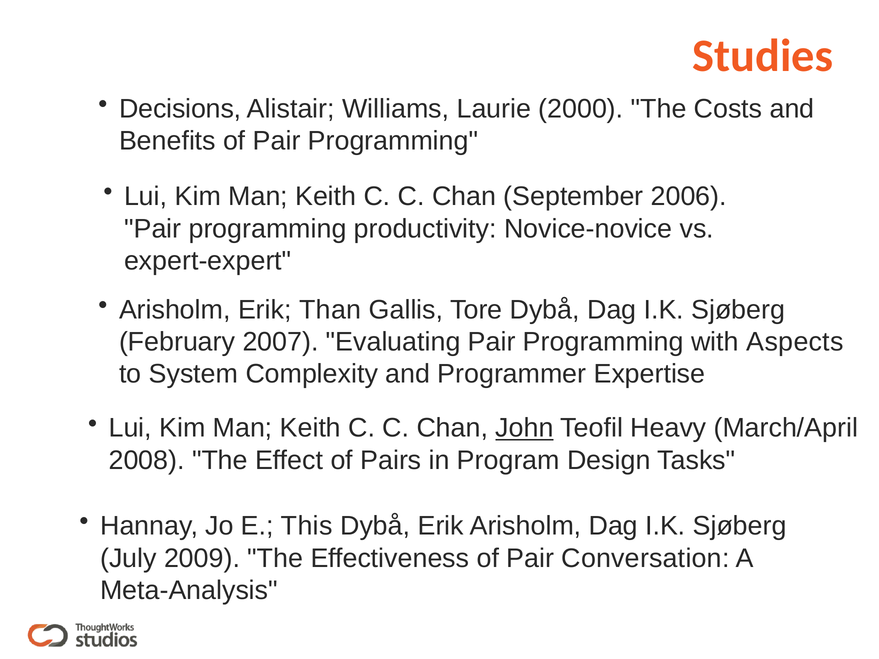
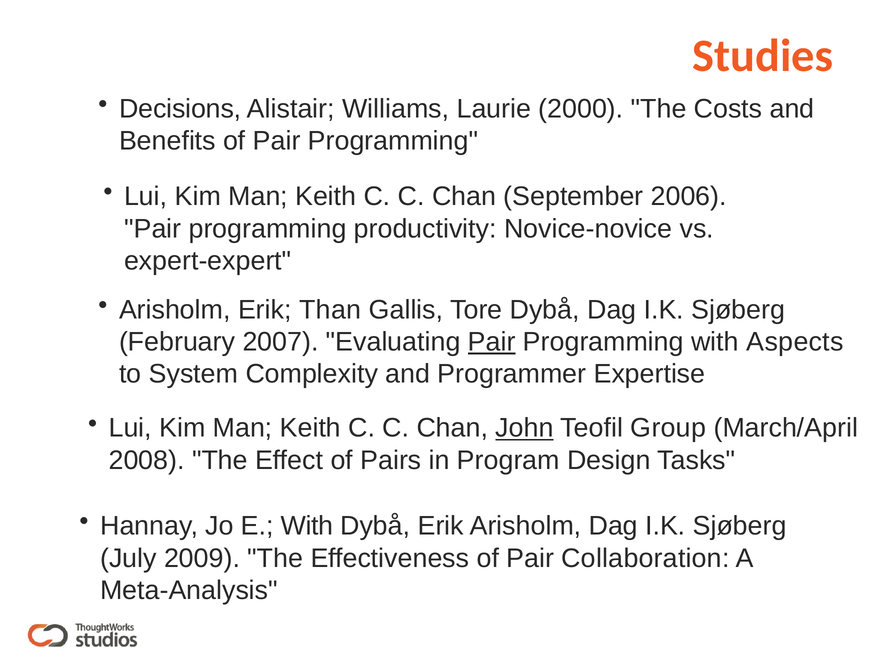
Pair underline: none -> present (492, 342)
Heavy: Heavy -> Group (668, 428)
E This: This -> With (307, 526)
Conversation: Conversation -> Collaboration (645, 558)
